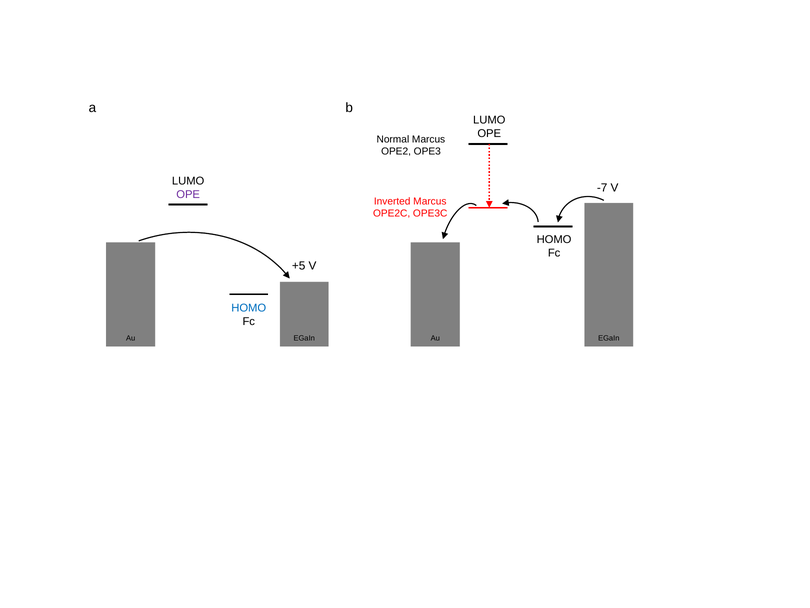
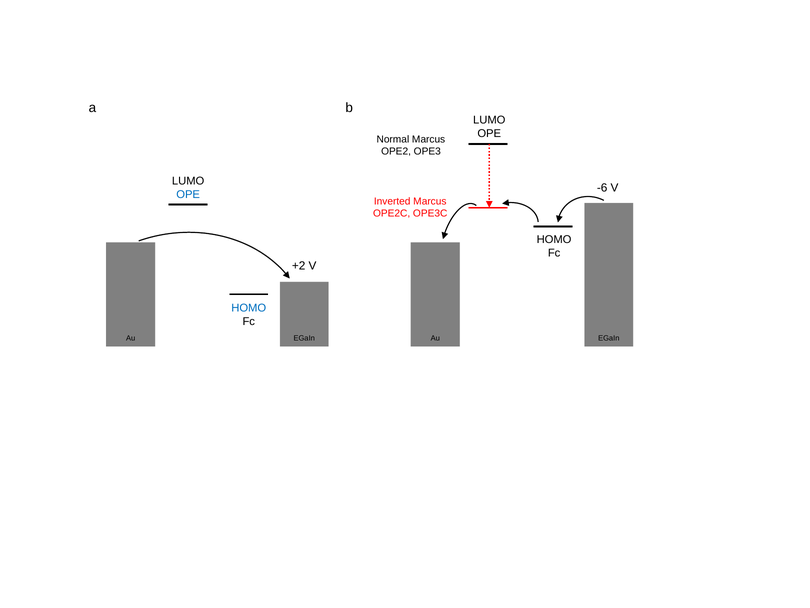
-7: -7 -> -6 (602, 188)
OPE colour: purple -> blue (188, 195)
+5: +5 -> +2 (299, 266)
